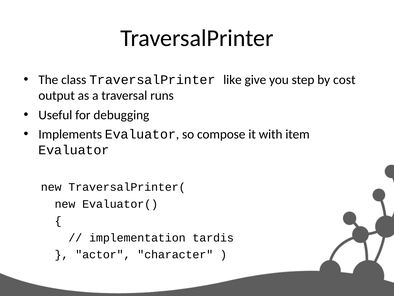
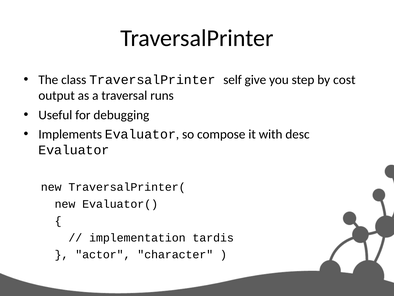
like: like -> self (232, 80)
item: item -> desc (297, 134)
